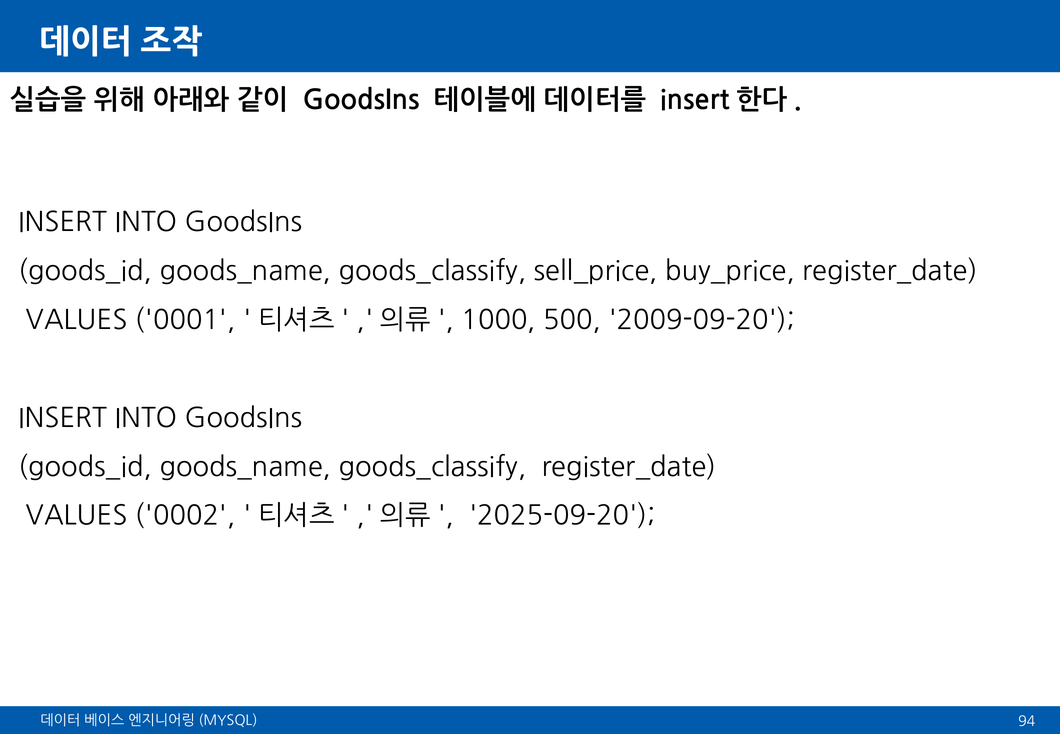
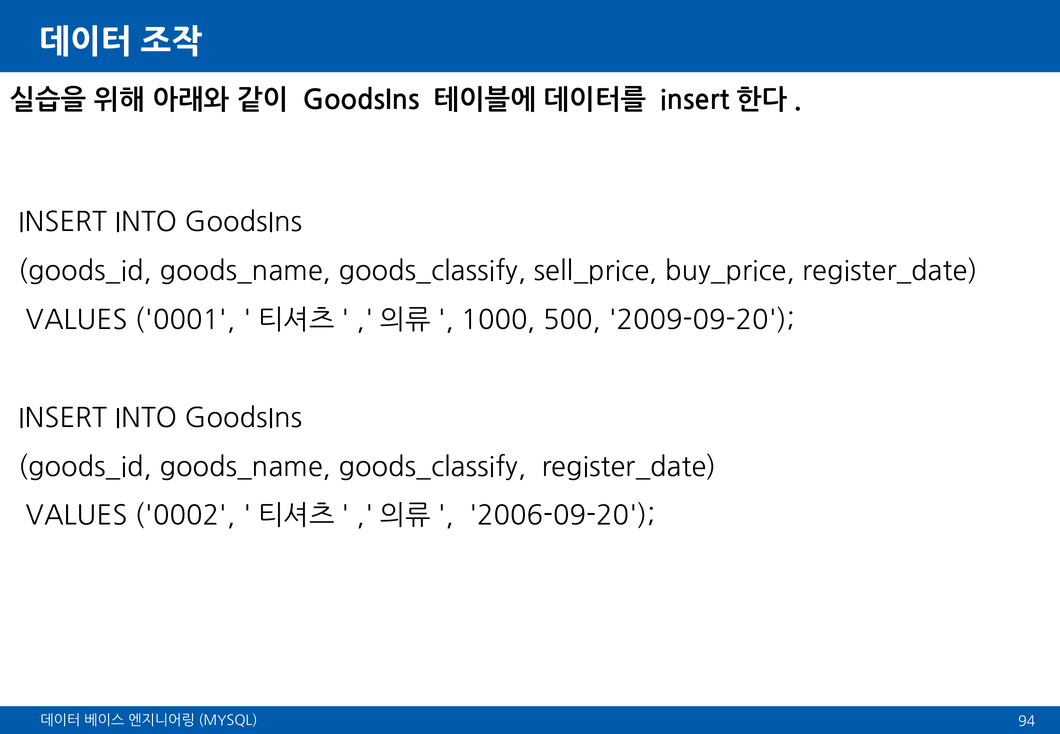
2025-09-20: 2025-09-20 -> 2006-09-20 (562, 516)
